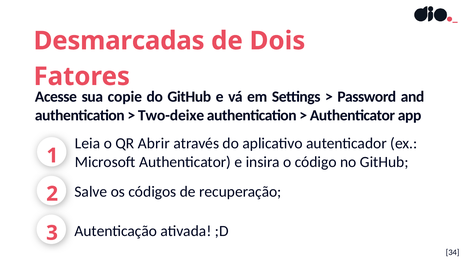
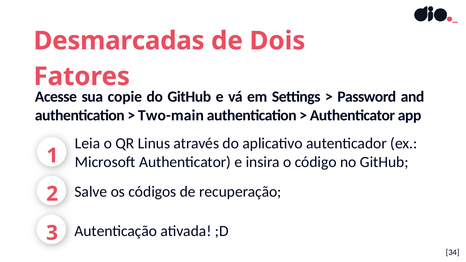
Two-deixe: Two-deixe -> Two-main (171, 115)
Abrir: Abrir -> Linus (154, 144)
